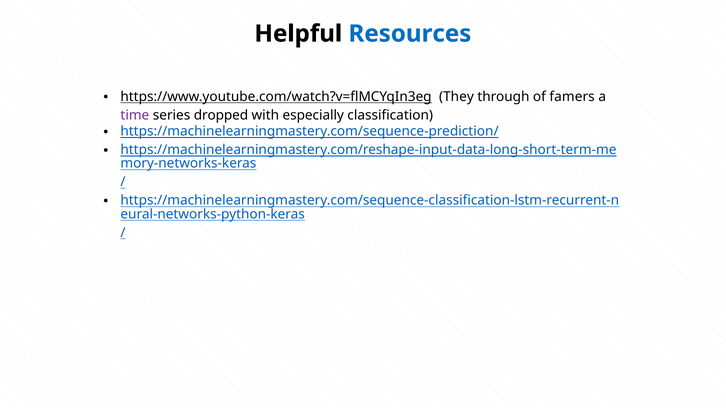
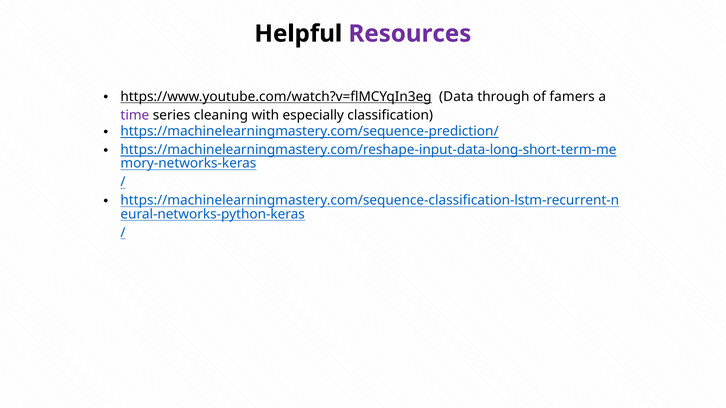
Resources colour: blue -> purple (410, 34)
They: They -> Data (456, 97)
dropped: dropped -> cleaning (221, 115)
